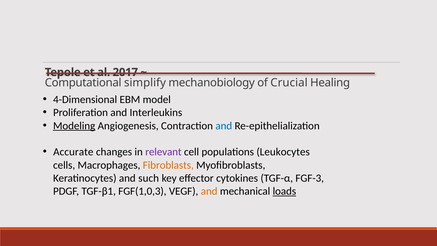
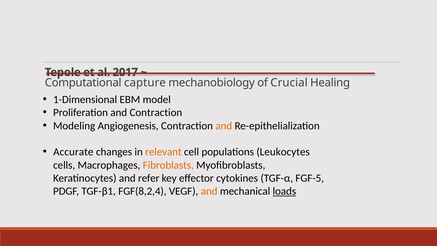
simplify: simplify -> capture (145, 83)
4-Dimensional: 4-Dimensional -> 1-Dimensional (85, 99)
and Interleukins: Interleukins -> Contraction (156, 113)
Modeling underline: present -> none (74, 126)
and colour: blue -> orange (224, 126)
relevant colour: purple -> orange (163, 152)
such: such -> refer (149, 178)
FGF-3: FGF-3 -> FGF-5 (310, 178)
FGF(1,0,3: FGF(1,0,3 -> FGF(8,2,4 (142, 191)
